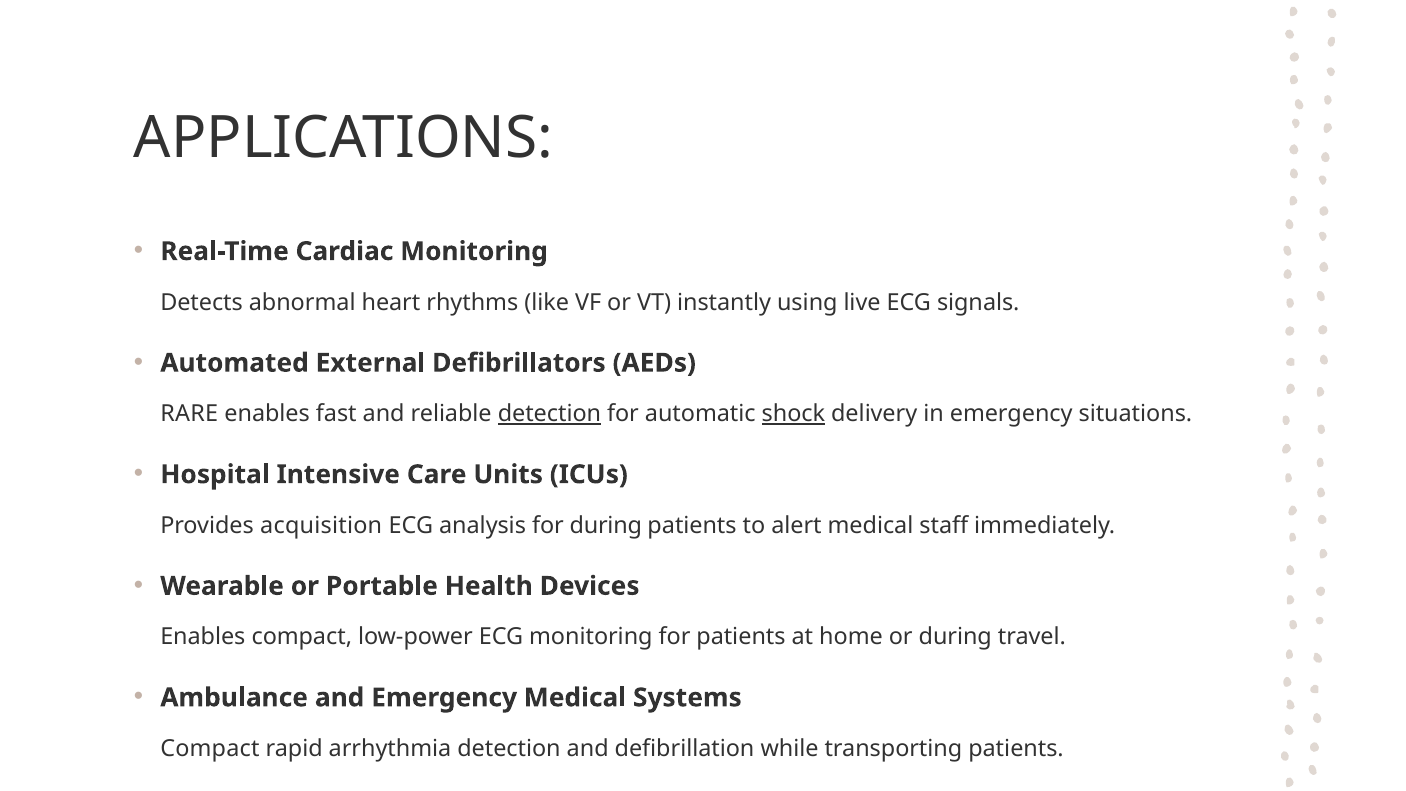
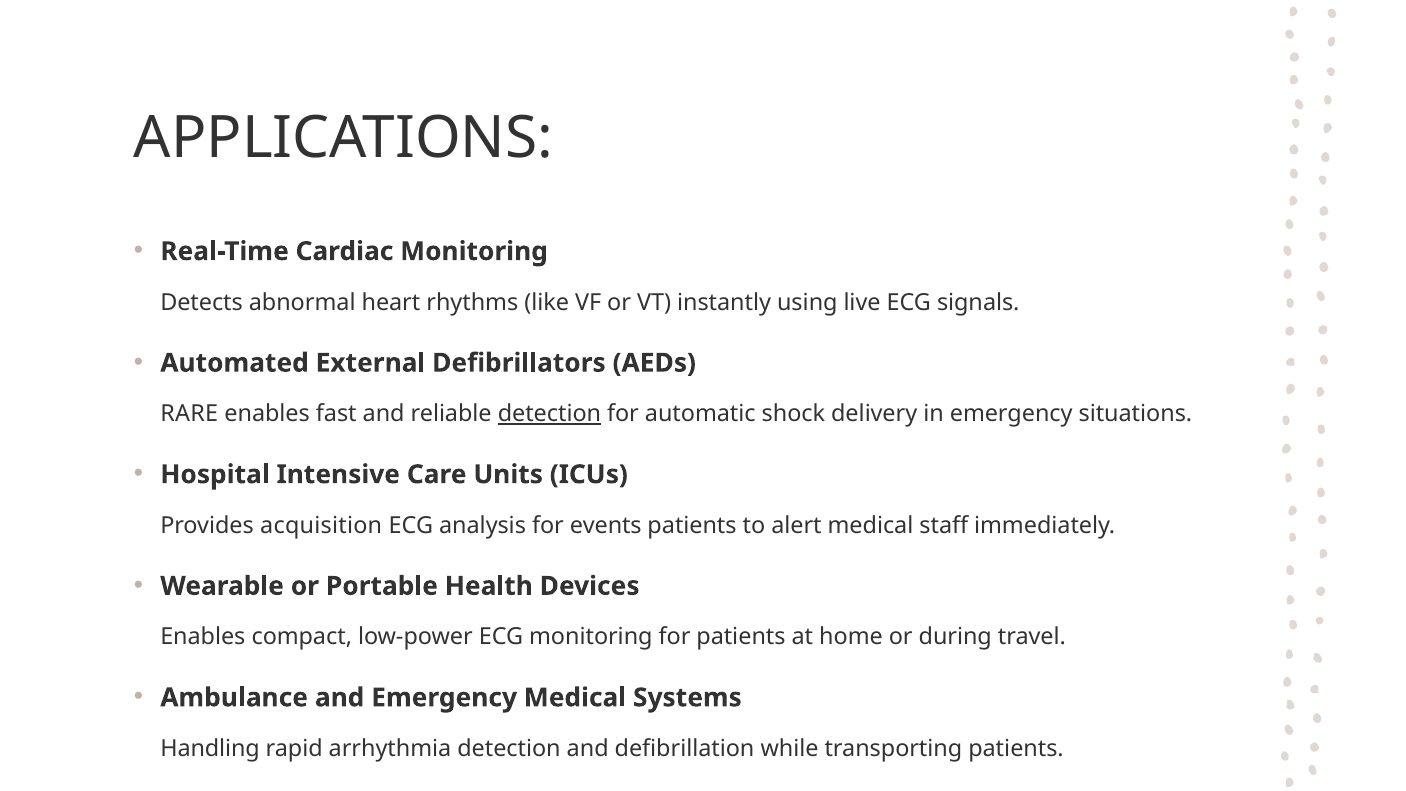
shock underline: present -> none (793, 414)
for during: during -> events (606, 525)
Compact: Compact -> Handling (210, 749)
